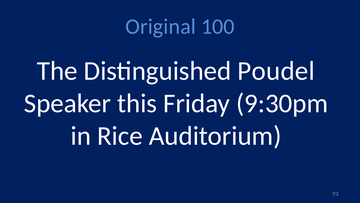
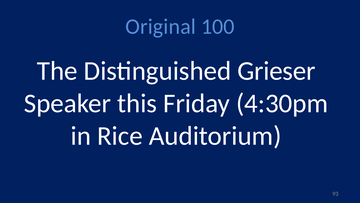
Poudel: Poudel -> Grieser (276, 71)
9:30pm: 9:30pm -> 4:30pm (282, 103)
